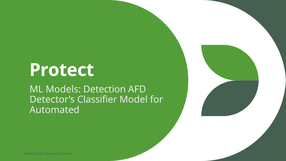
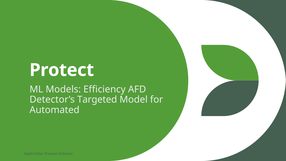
Detection: Detection -> Efficiency (104, 89)
Classifier: Classifier -> Targeted (97, 99)
